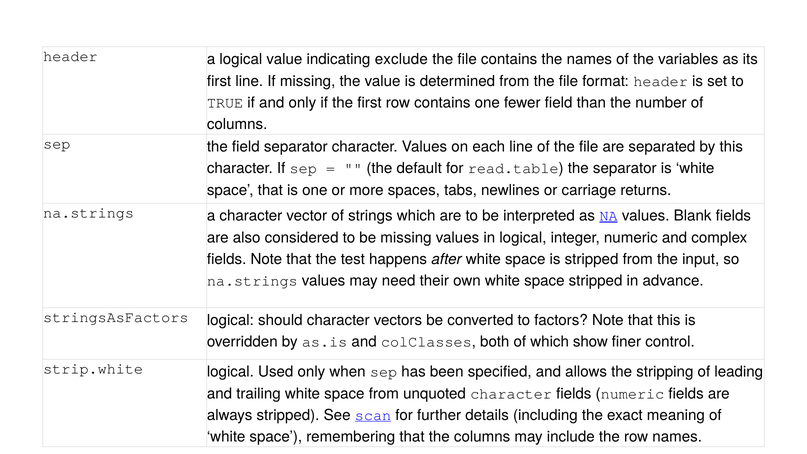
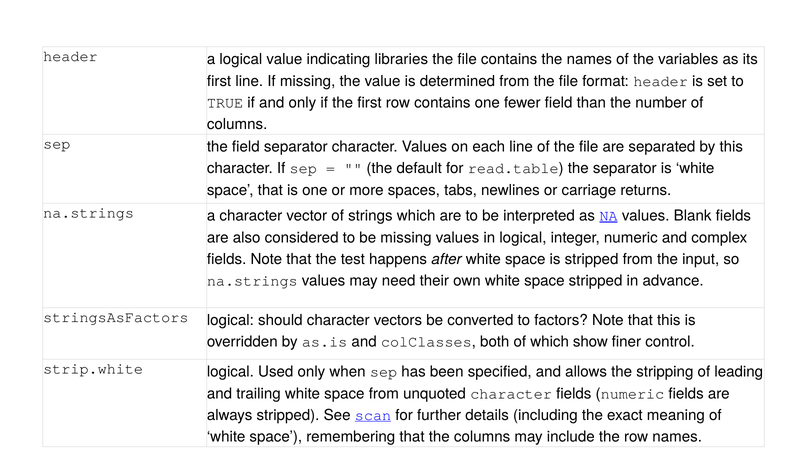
exclude: exclude -> libraries (401, 59)
